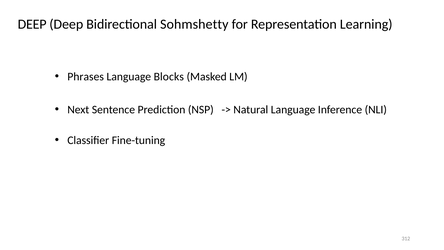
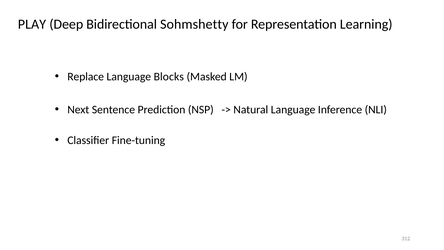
DEEP: DEEP -> PLAY (32, 24)
Phrases: Phrases -> Replace (86, 77)
